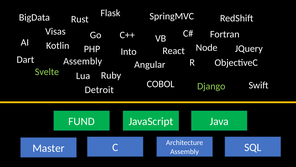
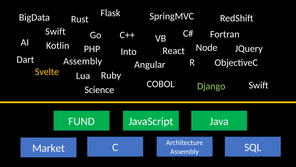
Visas: Visas -> Swift (55, 31)
Svelte colour: light green -> yellow (47, 72)
Detroit: Detroit -> Science (99, 90)
Master: Master -> Market (49, 148)
